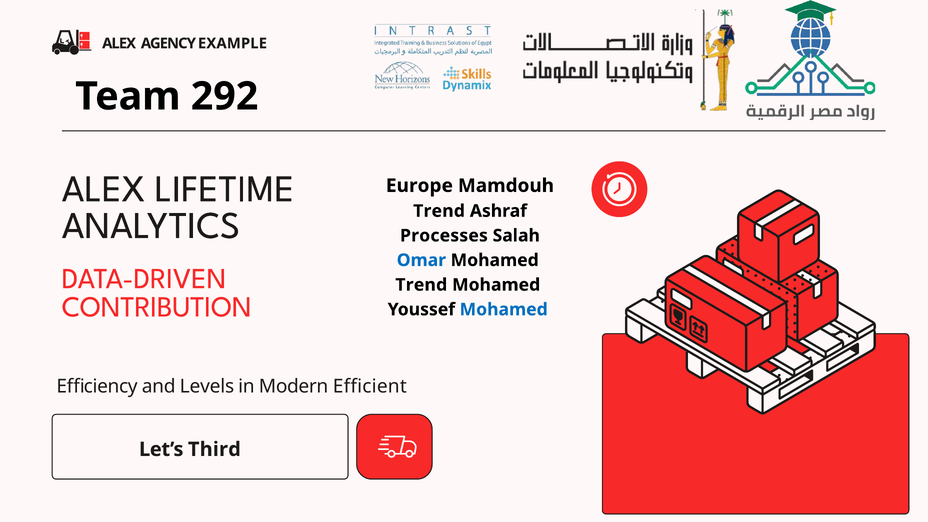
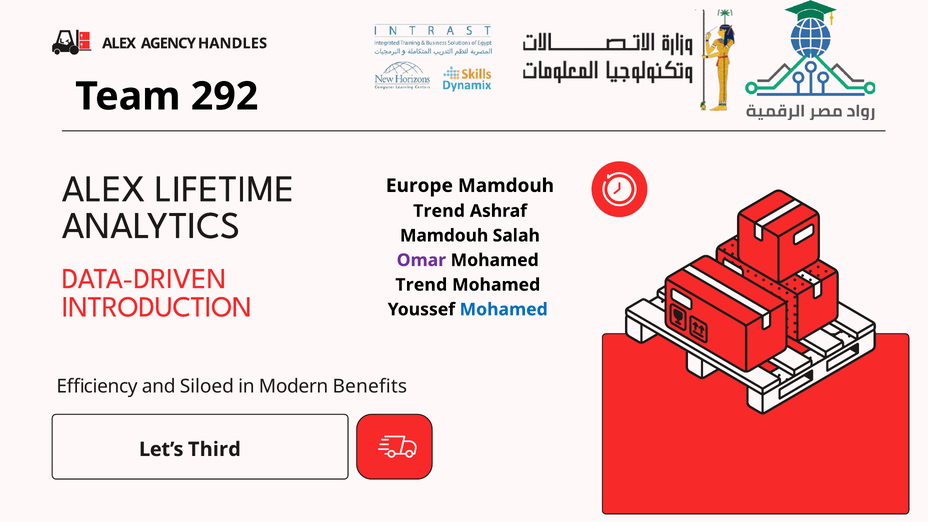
EXAMPLE: EXAMPLE -> HANDLES (233, 43)
Processes: Processes -> Mamdouh (444, 236)
Omar colour: blue -> purple (421, 260)
CONTRIBUTION: CONTRIBUTION -> INTRODUCTION (157, 307)
Levels: Levels -> Siloed (207, 387)
Efficient: Efficient -> Benefits (370, 387)
